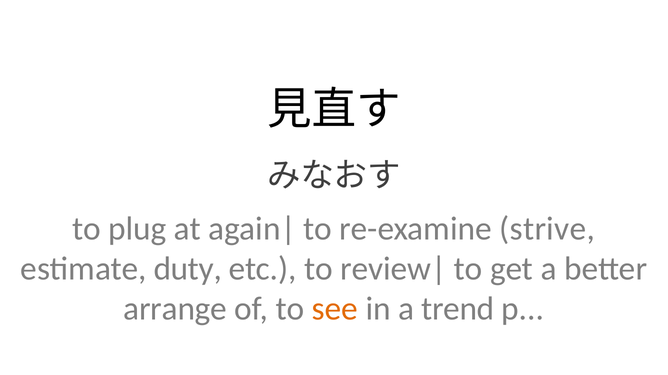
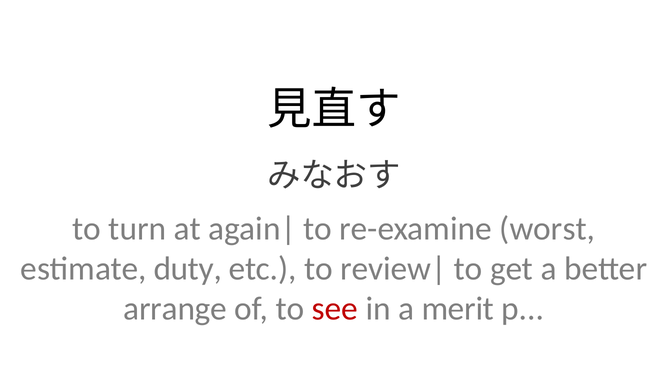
plug: plug -> turn (137, 229)
strive: strive -> worst (547, 229)
see colour: orange -> red (335, 310)
trend: trend -> merit (458, 310)
